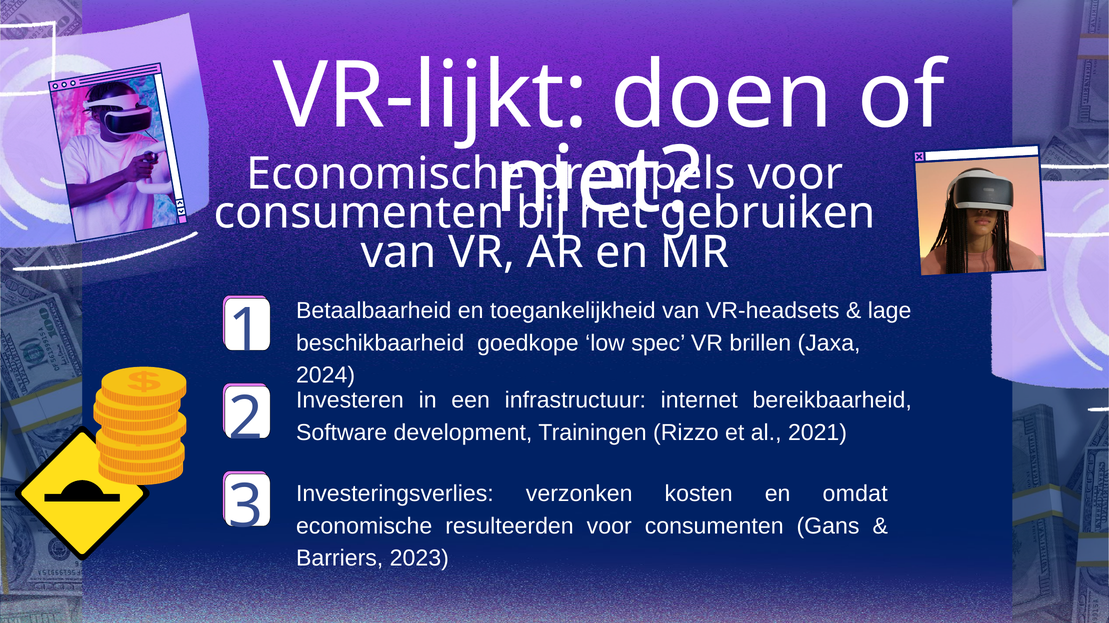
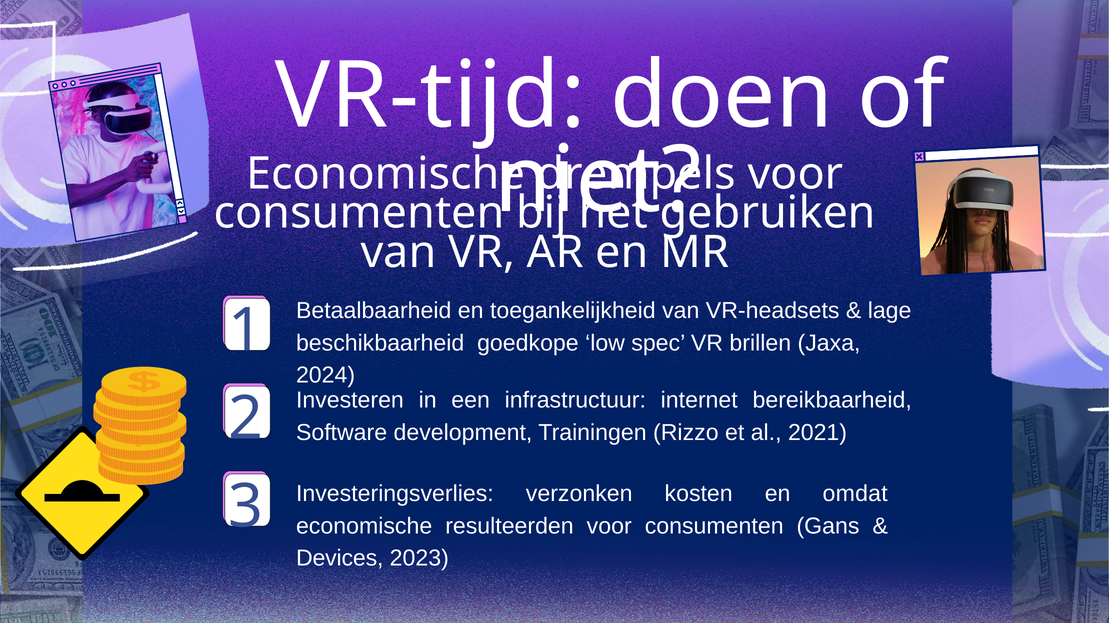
VR-lijkt: VR-lijkt -> VR-tijd (430, 96)
Barriers: Barriers -> Devices (340, 559)
